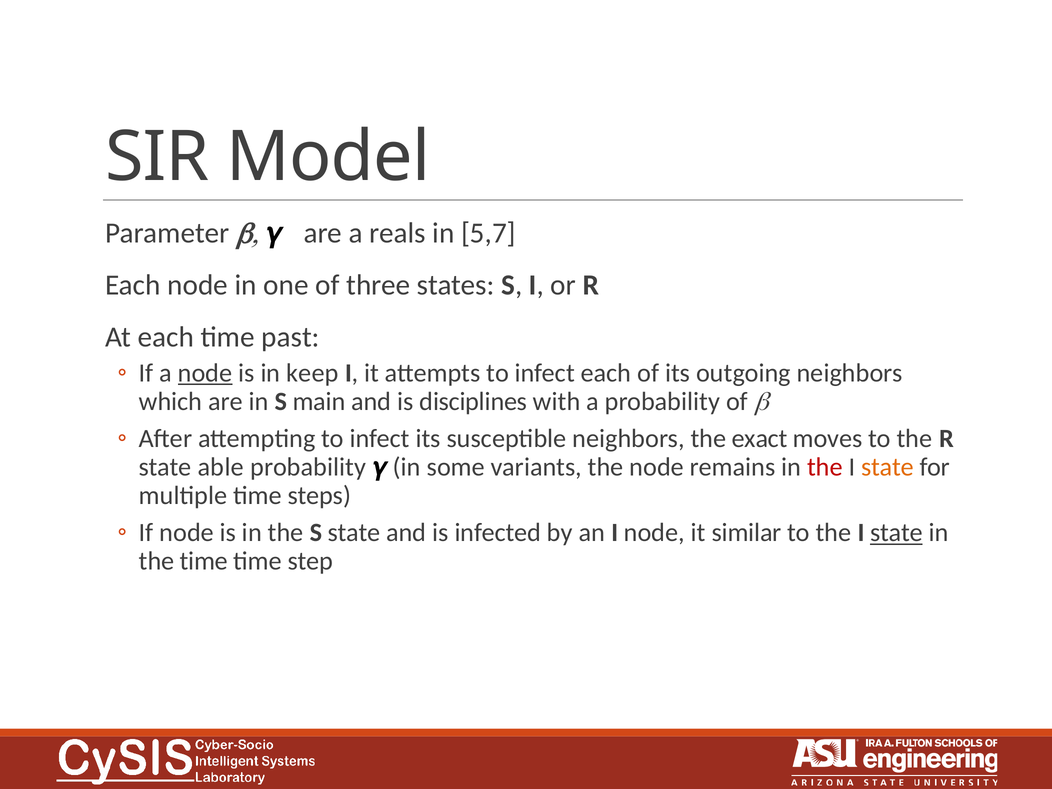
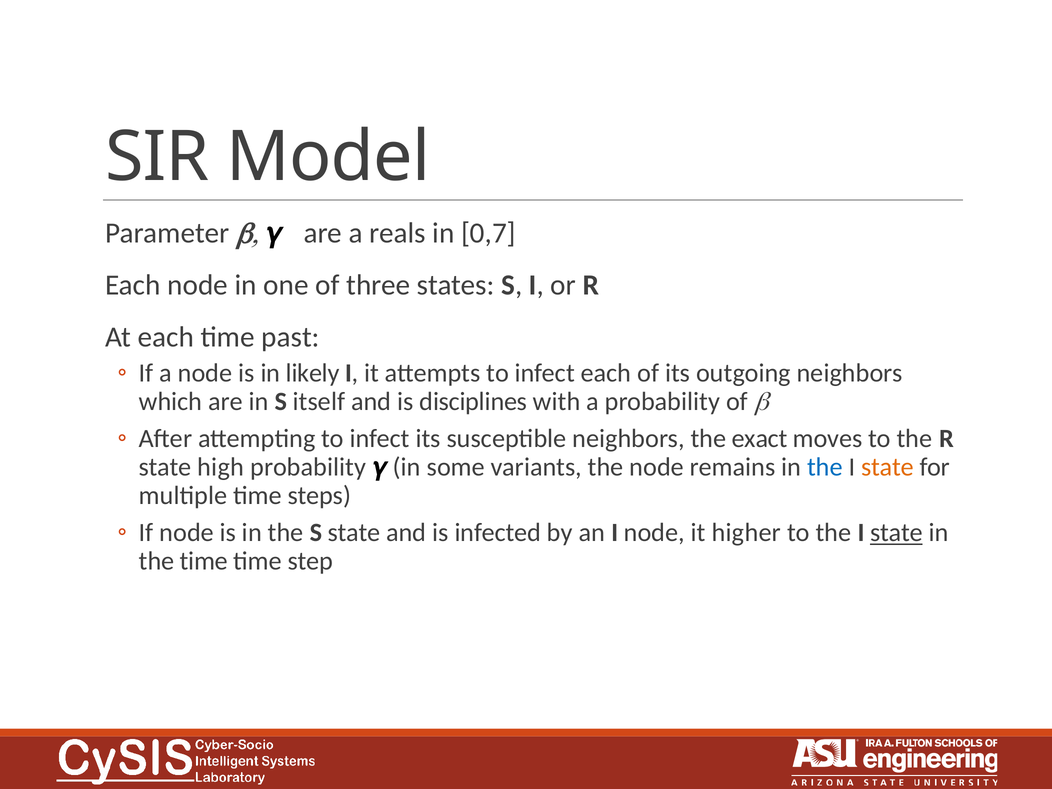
5,7: 5,7 -> 0,7 (488, 233)
node underline: present -> none (205, 373)
keep: keep -> likely (313, 373)
main: main -> itself (319, 402)
able: able -> high (221, 467)
the colour: red -> blue (825, 467)
similar: similar -> higher (746, 533)
